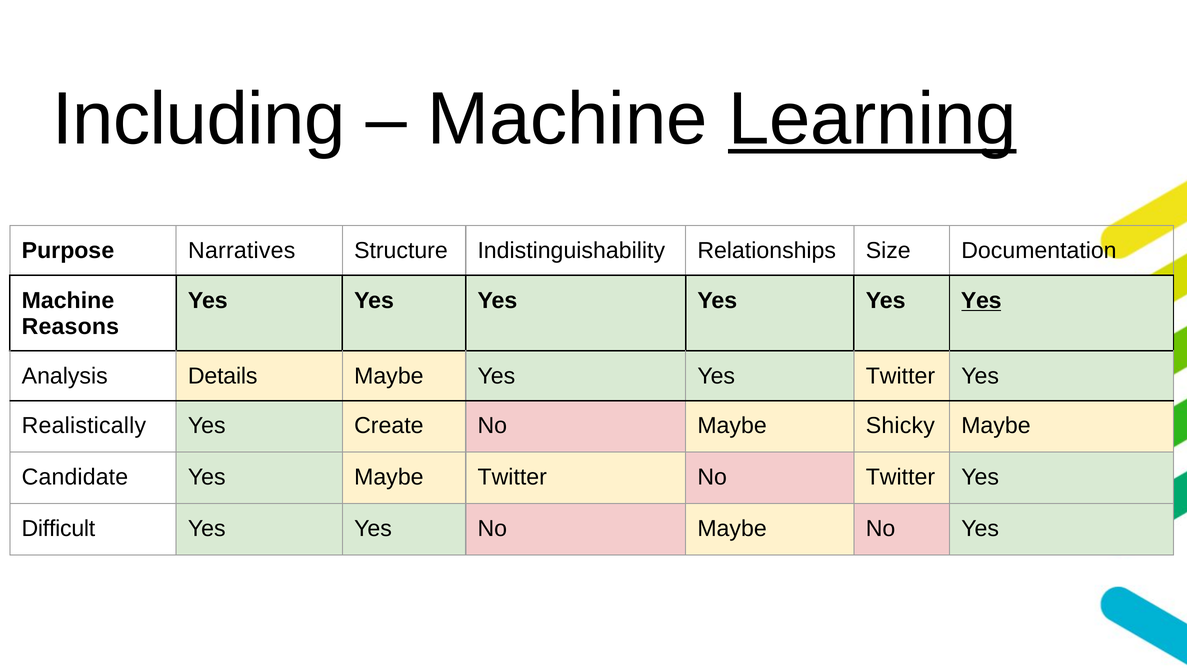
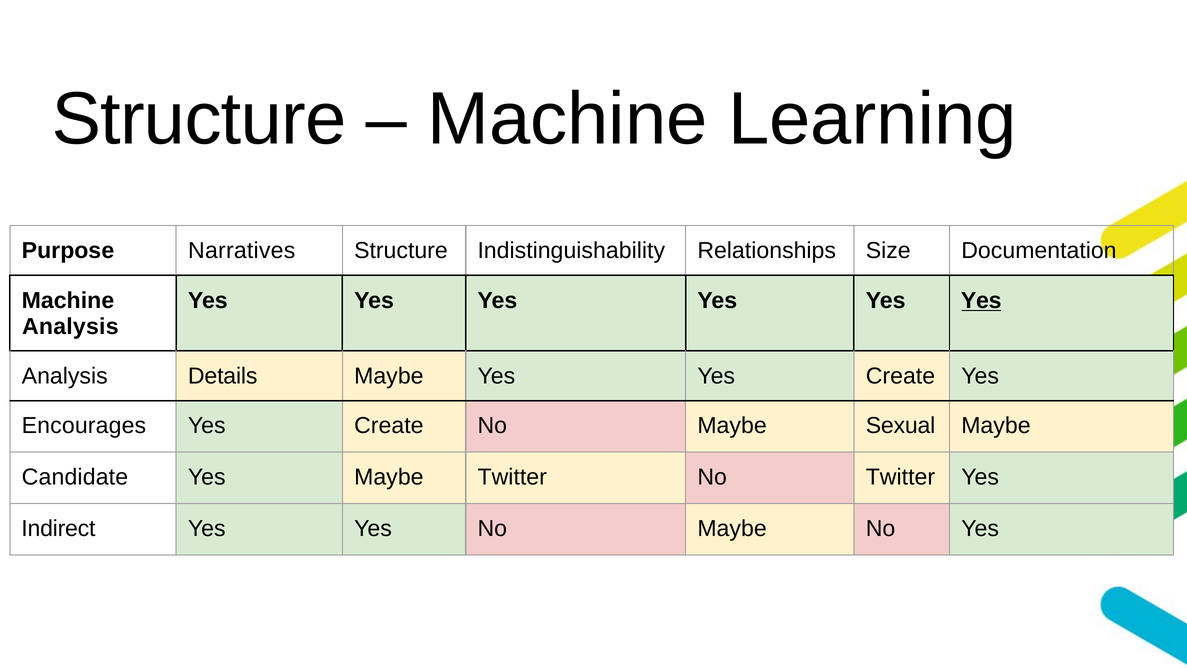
Including: Including -> Structure (199, 119)
Learning underline: present -> none (872, 119)
Reasons: Reasons -> Analysis (70, 326)
Yes Yes Twitter: Twitter -> Create (900, 376)
Realistically: Realistically -> Encourages (84, 426)
Shicky: Shicky -> Sexual (901, 426)
Difficult: Difficult -> Indirect (58, 528)
